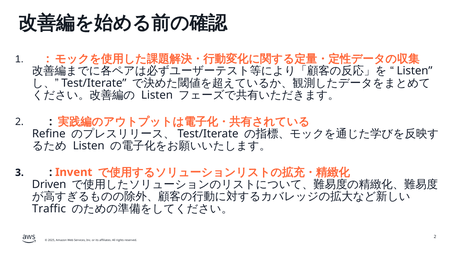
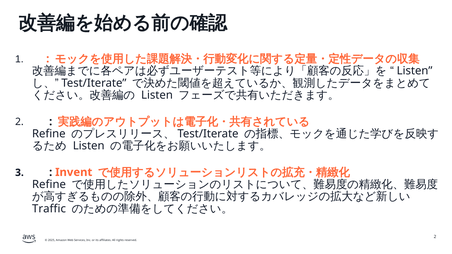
Driven: Driven -> Refine (49, 185)
